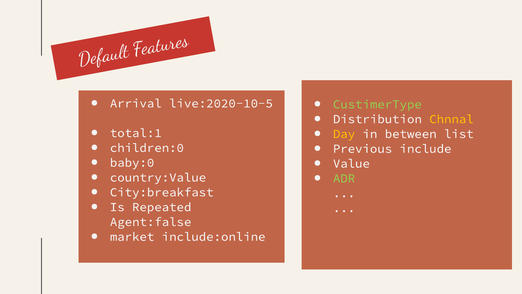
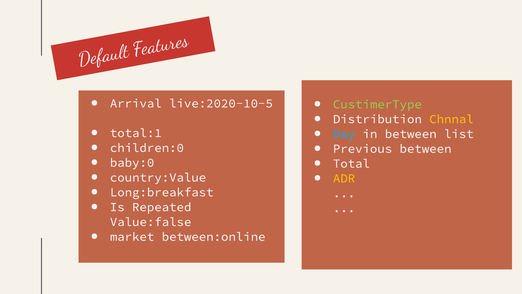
Day colour: yellow -> light blue (344, 134)
Previous include: include -> between (426, 149)
Value: Value -> Total (351, 163)
ADR colour: light green -> yellow (344, 178)
City:breakfast: City:breakfast -> Long:breakfast (162, 192)
Agent:false: Agent:false -> Value:false (151, 222)
include:online: include:online -> between:online (214, 236)
